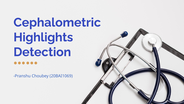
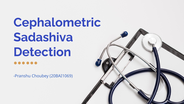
Highlights: Highlights -> Sadashiva (43, 37)
